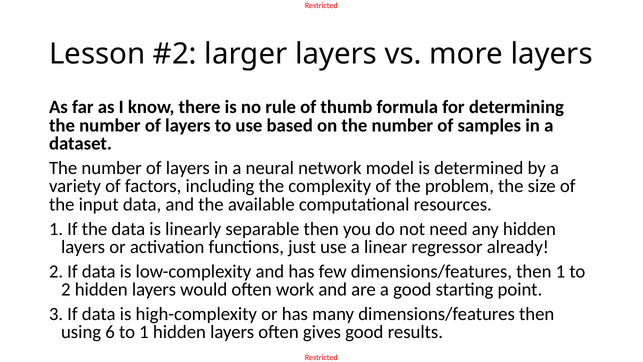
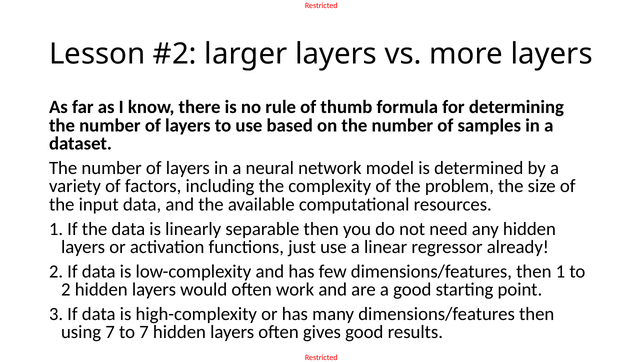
using 6: 6 -> 7 (110, 332)
to 1: 1 -> 7 (144, 332)
